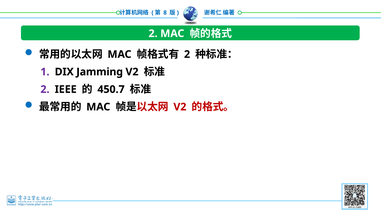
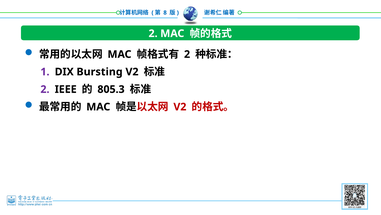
Jamming: Jamming -> Bursting (100, 72)
450.7: 450.7 -> 805.3 (111, 89)
